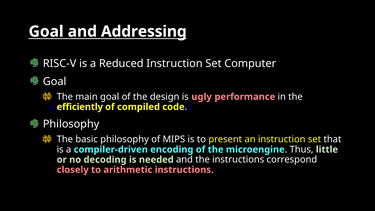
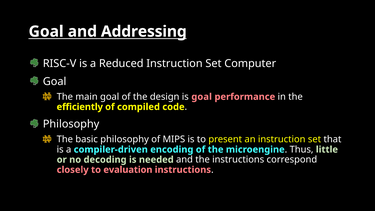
is ugly: ugly -> goal (202, 97)
arithmetic: arithmetic -> evaluation (128, 170)
